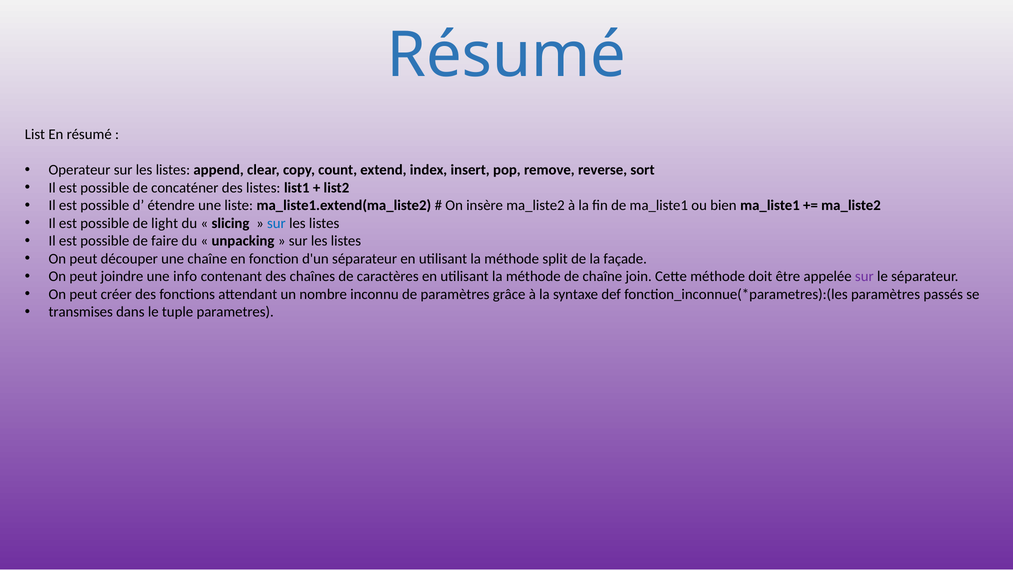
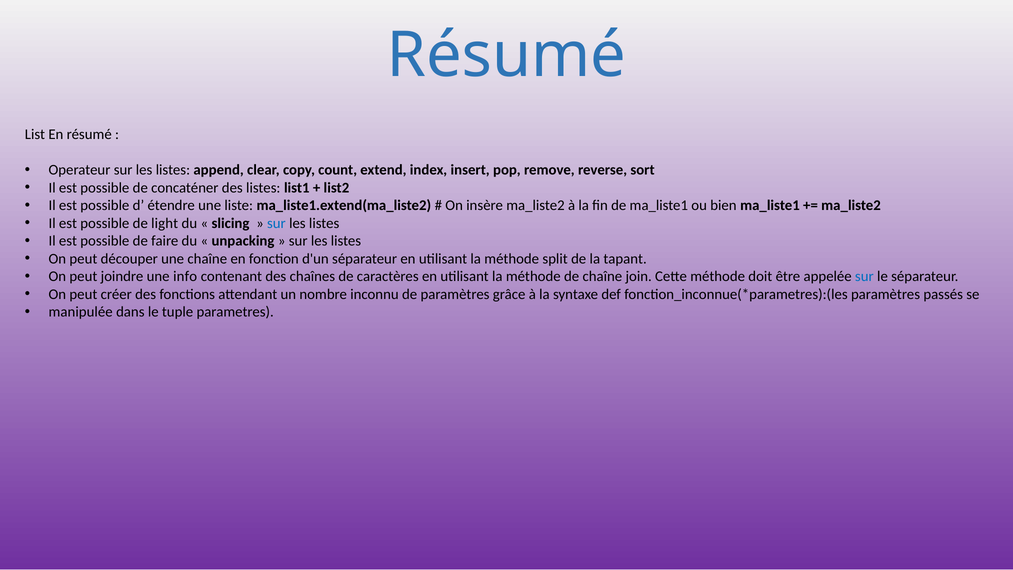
façade: façade -> tapant (625, 259)
sur colour: purple -> blue (864, 276)
transmises: transmises -> manipulée (81, 312)
